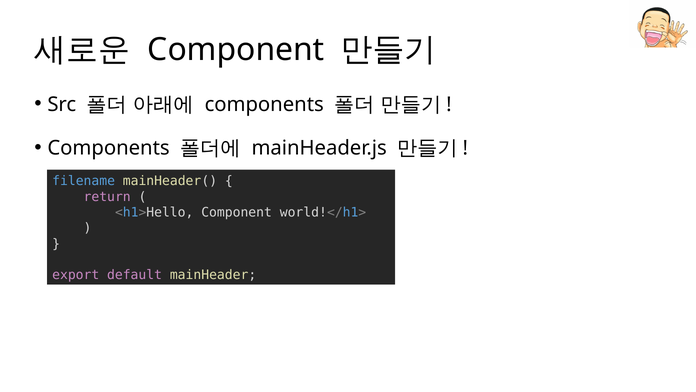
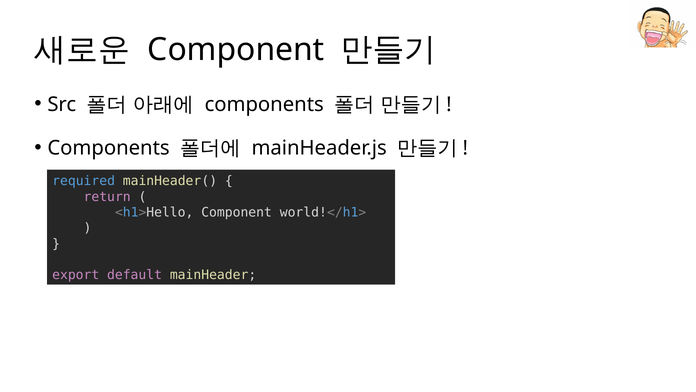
filename: filename -> required (84, 181)
